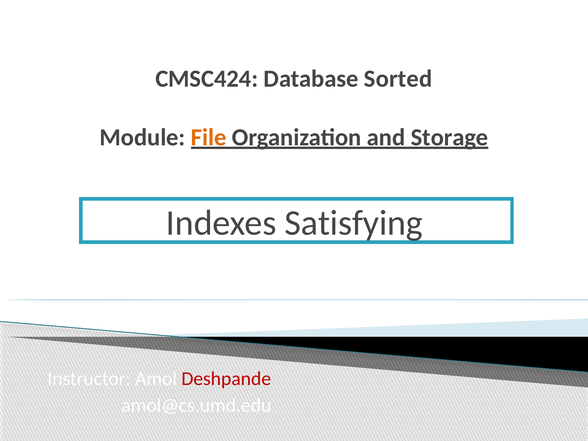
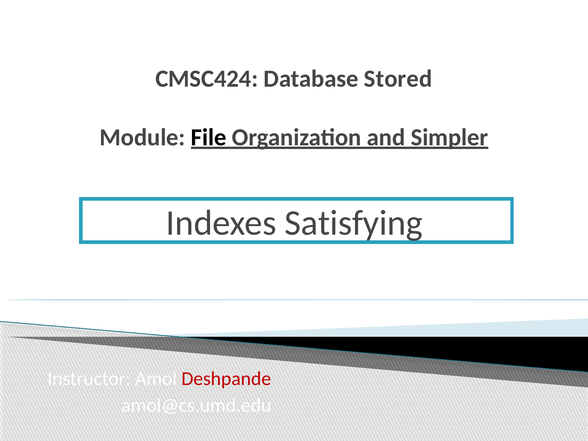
Sorted: Sorted -> Stored (398, 79)
File colour: orange -> black (209, 137)
Storage: Storage -> Simpler (450, 137)
